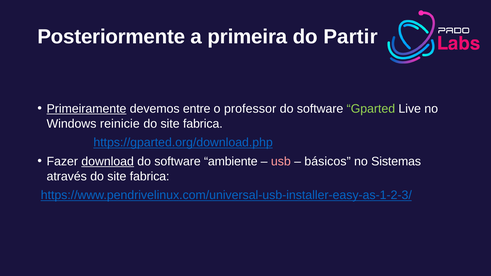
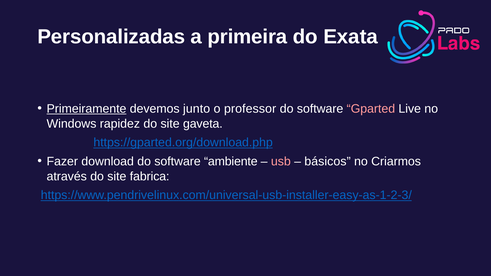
Posteriormente: Posteriormente -> Personalizadas (111, 37)
Partir: Partir -> Exata (351, 37)
entre: entre -> junto (197, 109)
Gparted colour: light green -> pink (371, 109)
reinicie: reinicie -> rapidez (120, 124)
fabrica: fabrica -> gaveta (203, 124)
download underline: present -> none (108, 161)
Sistemas: Sistemas -> Criarmos (396, 161)
